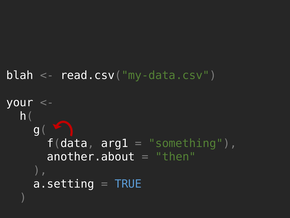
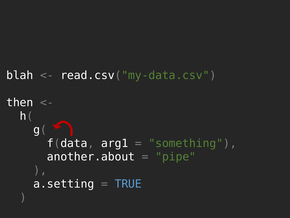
your: your -> then (20, 102)
then: then -> pipe (176, 157)
